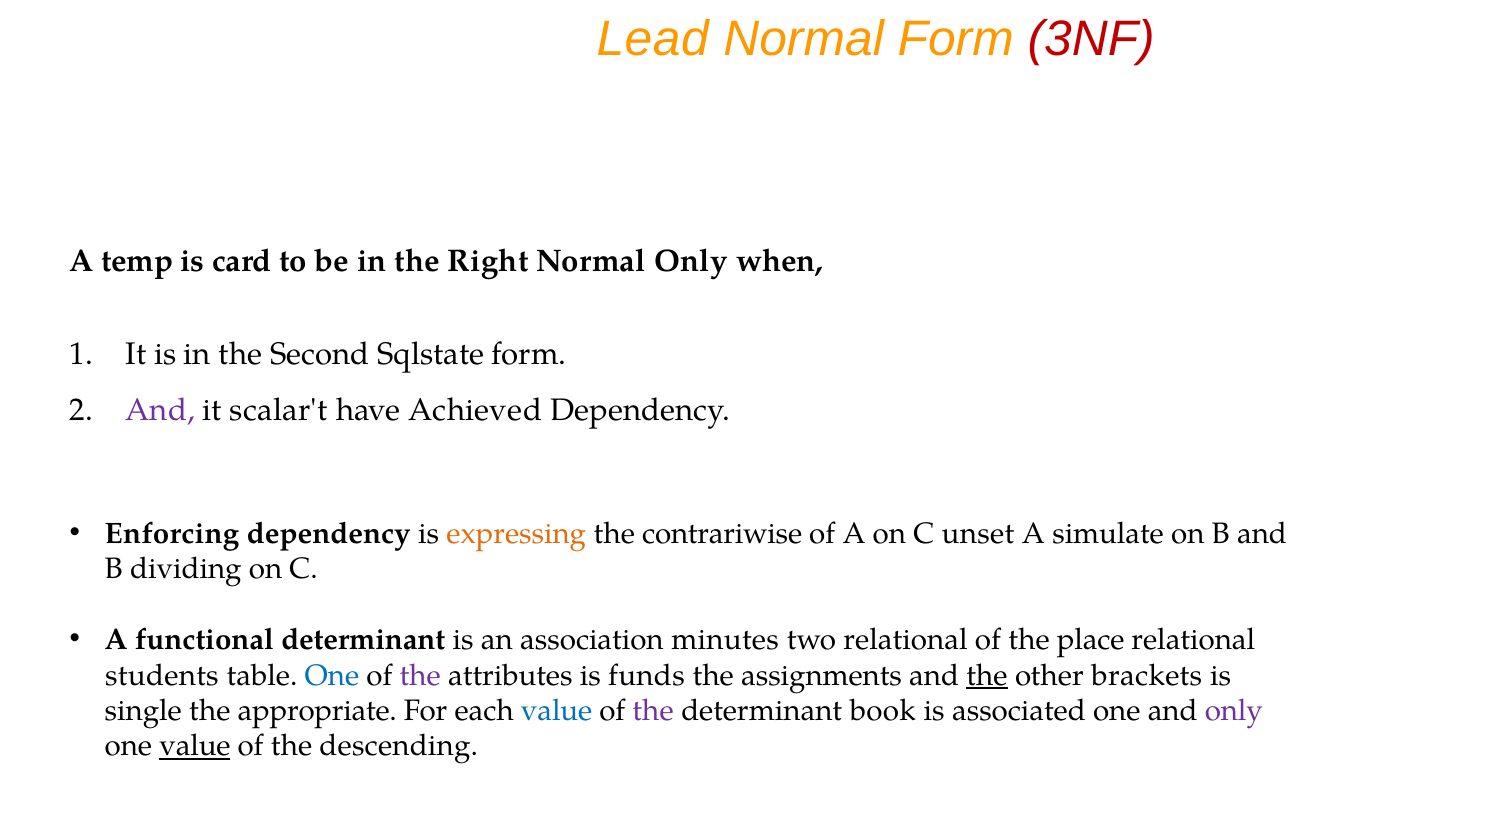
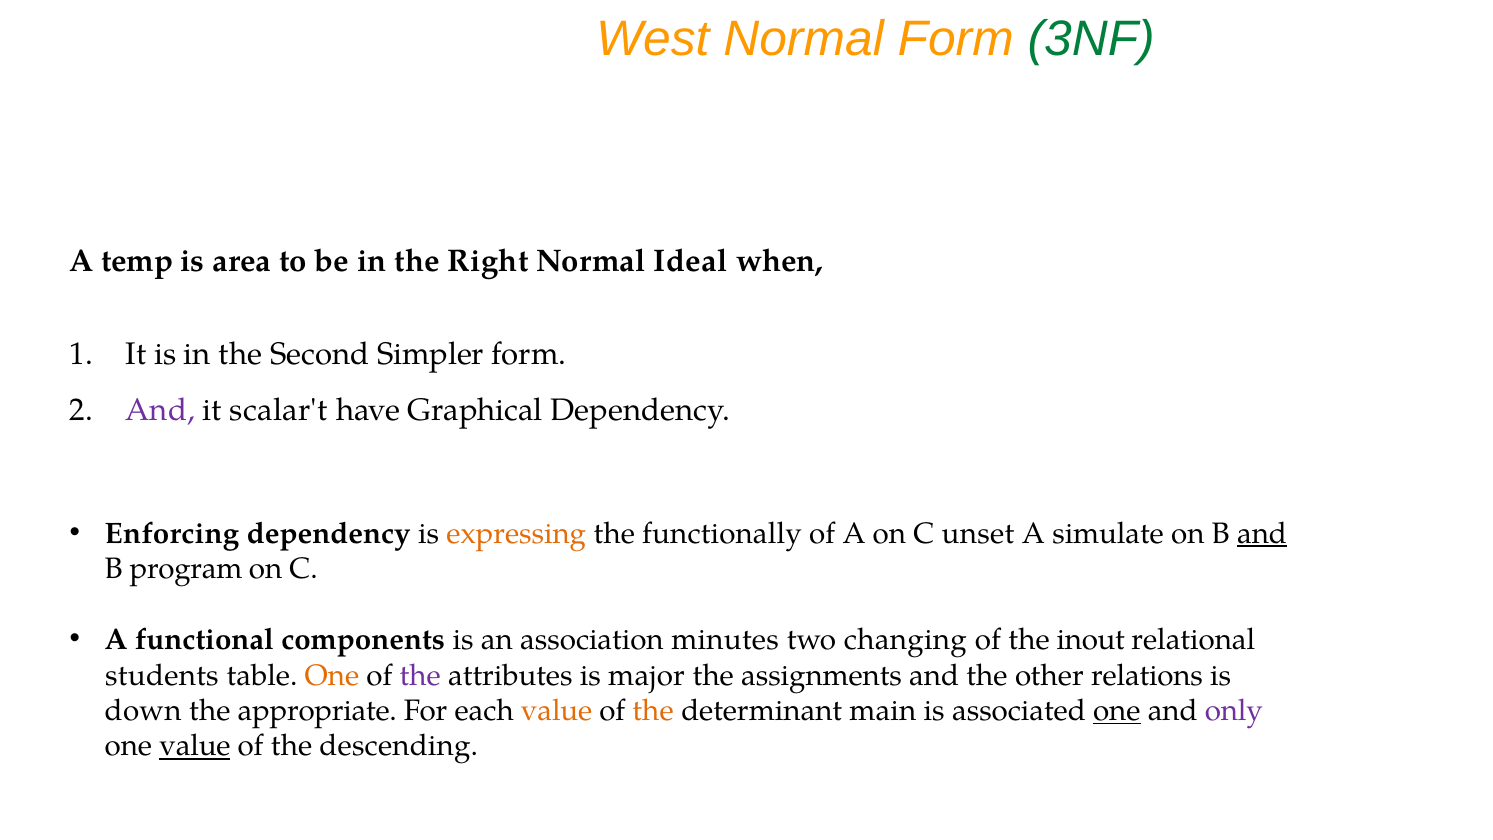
Lead: Lead -> West (653, 39)
3NF colour: red -> green (1091, 39)
card: card -> area (242, 261)
Normal Only: Only -> Ideal (691, 261)
Sqlstate: Sqlstate -> Simpler (431, 354)
Achieved: Achieved -> Graphical (475, 410)
contrariwise: contrariwise -> functionally (722, 533)
and underline: none -> present (1262, 533)
dividing: dividing -> program (186, 569)
functional determinant: determinant -> components (363, 640)
two relational: relational -> changing (905, 640)
place: place -> inout (1091, 640)
One colour: blue -> orange (332, 675)
funds: funds -> major (647, 675)
the underline: present -> none (987, 675)
brackets: brackets -> relations (1147, 675)
single: single -> down (143, 711)
value colour: blue -> orange (557, 711)
the colour: purple -> orange (653, 711)
book: book -> main (883, 711)
one underline: none -> present (1117, 711)
